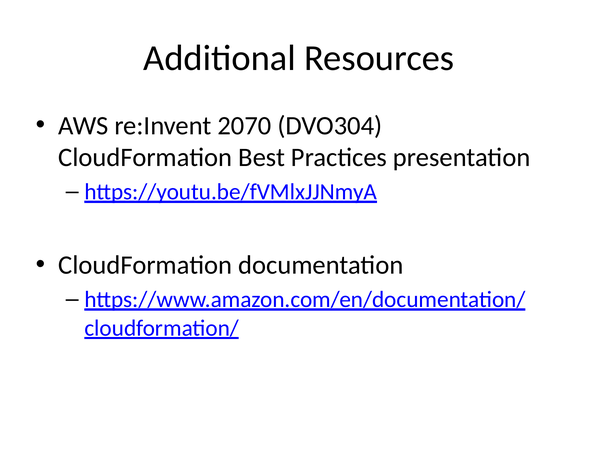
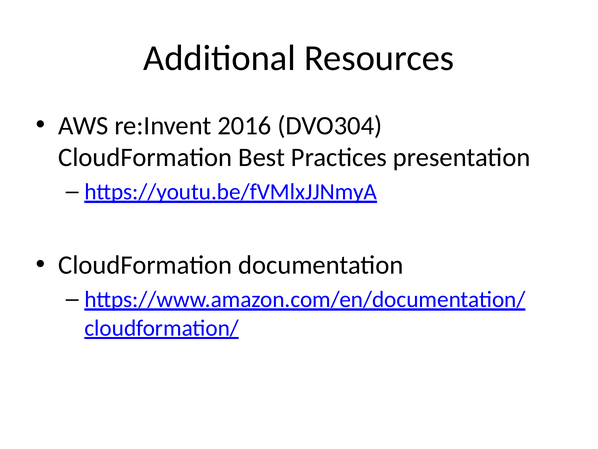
2070: 2070 -> 2016 (244, 125)
